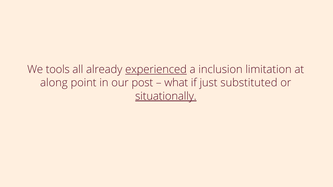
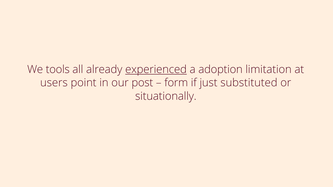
inclusion: inclusion -> adoption (221, 70)
along: along -> users (54, 83)
what: what -> form (176, 83)
situationally underline: present -> none (166, 96)
